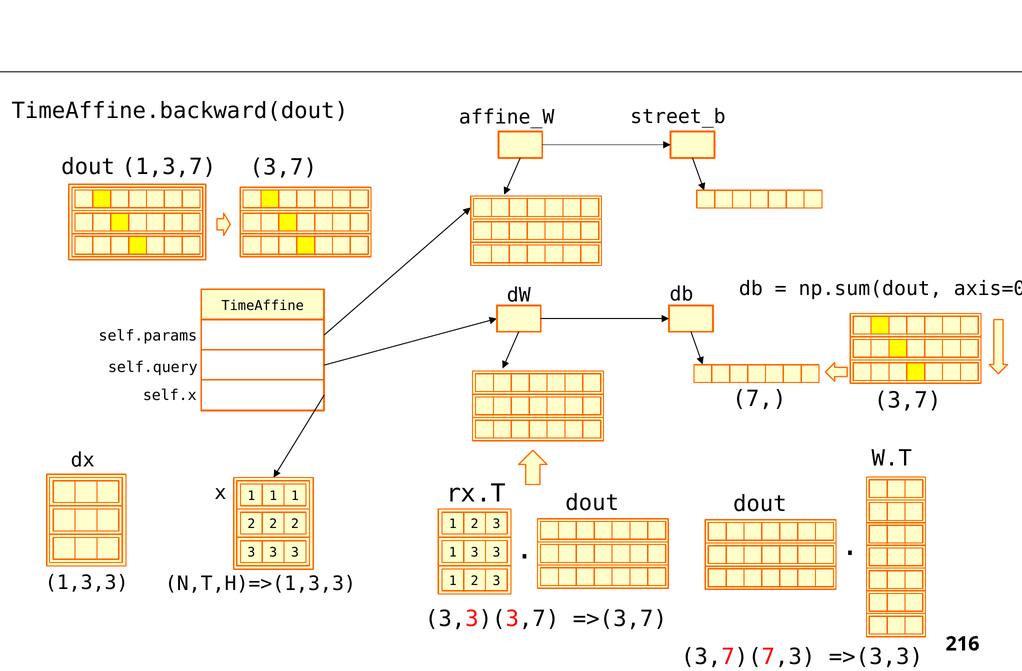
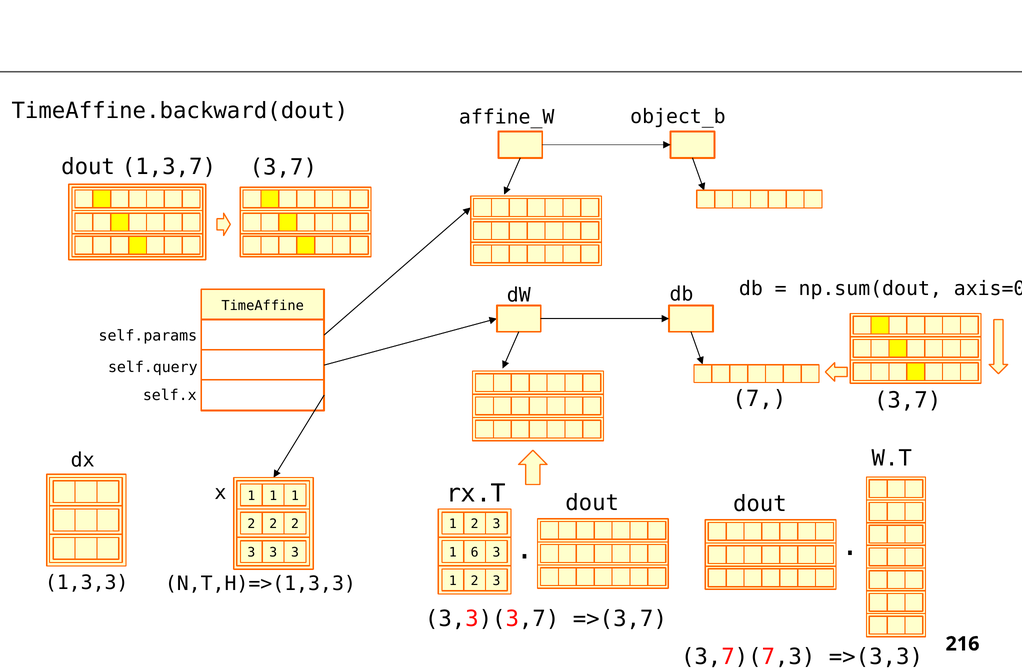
street_b: street_b -> object_b (678, 117)
1 3: 3 -> 6 (475, 553)
